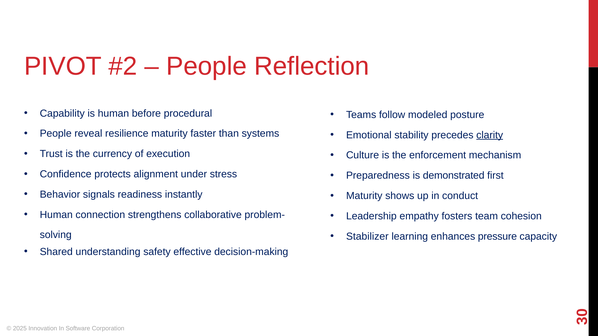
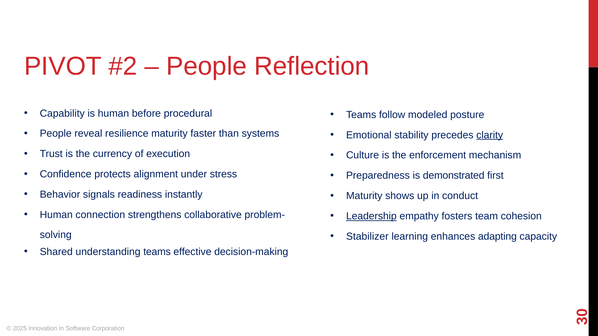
Leadership underline: none -> present (371, 216)
pressure: pressure -> adapting (497, 237)
understanding safety: safety -> teams (157, 252)
